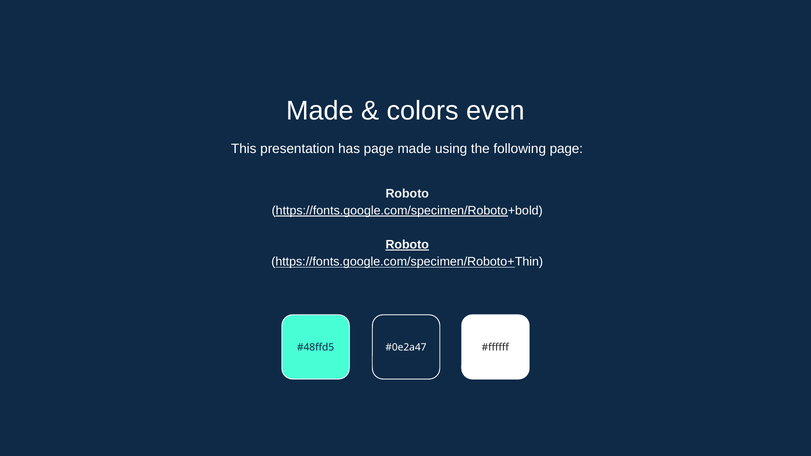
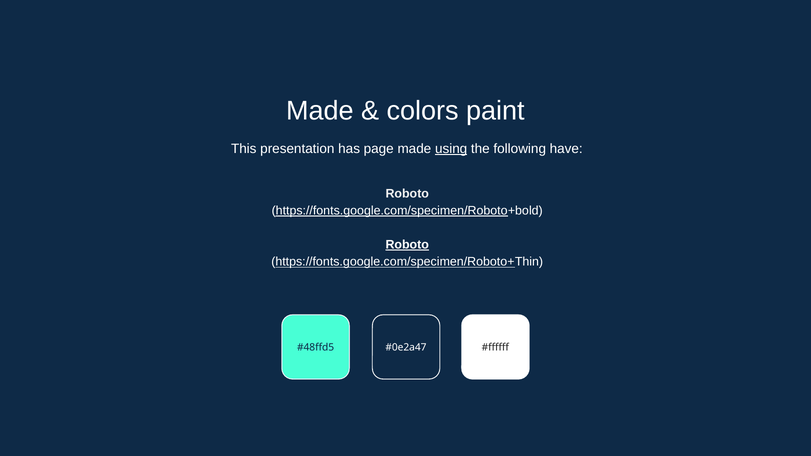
even: even -> paint (495, 111)
using underline: none -> present (451, 149)
following page: page -> have (566, 149)
